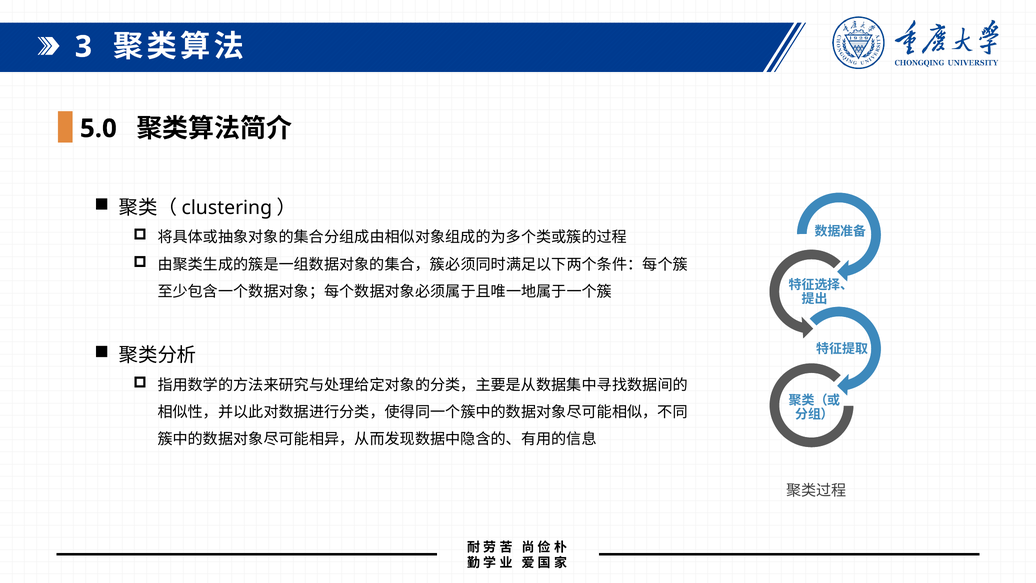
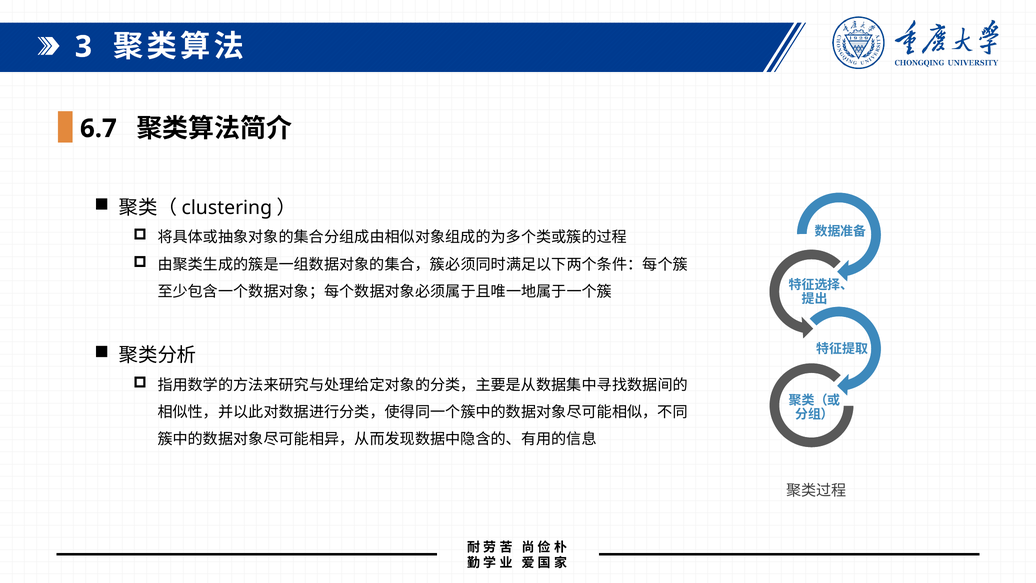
5.0: 5.0 -> 6.7 (98, 128)
